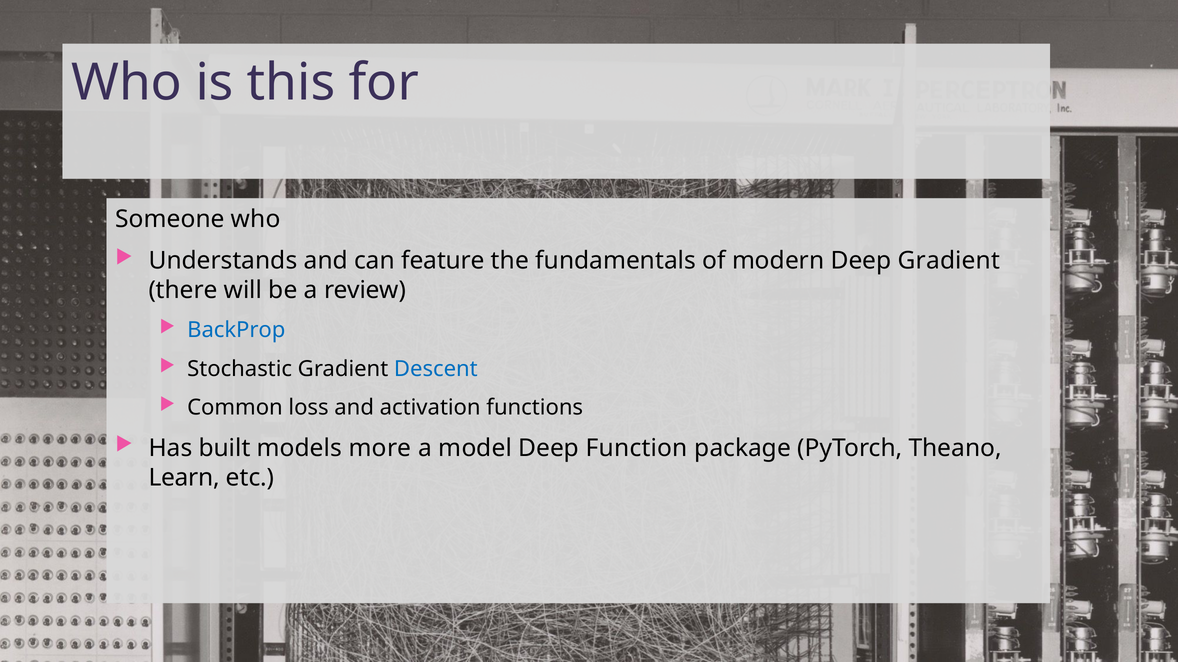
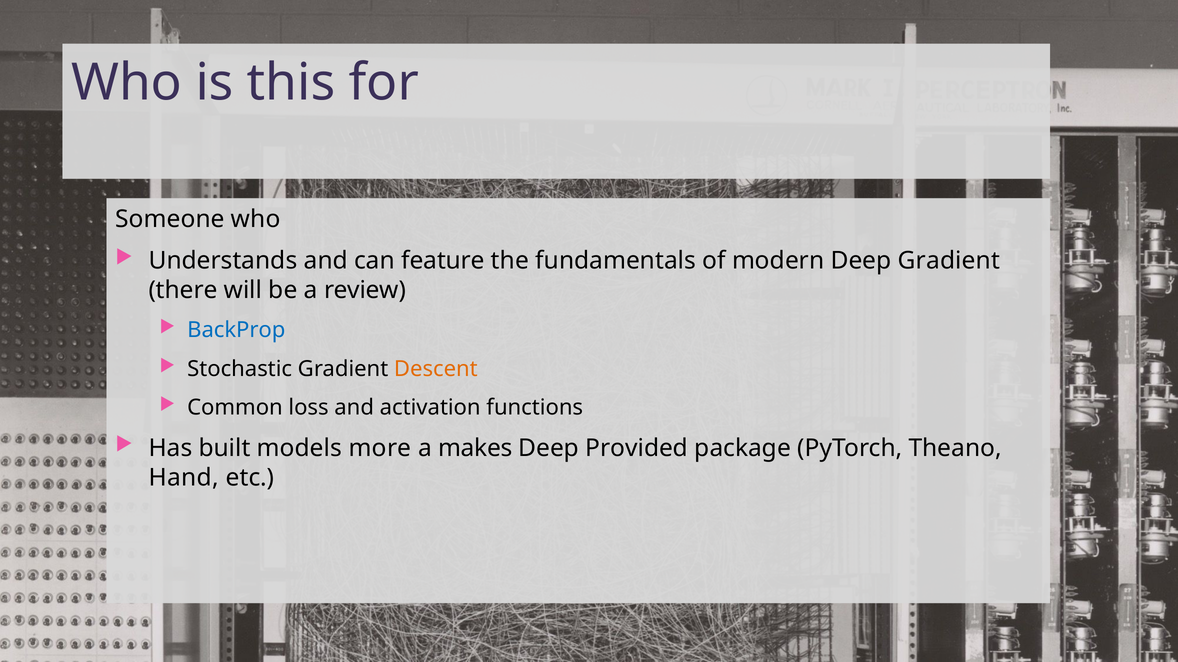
Descent colour: blue -> orange (436, 369)
model: model -> makes (475, 449)
Function: Function -> Provided (637, 449)
Learn: Learn -> Hand (184, 478)
